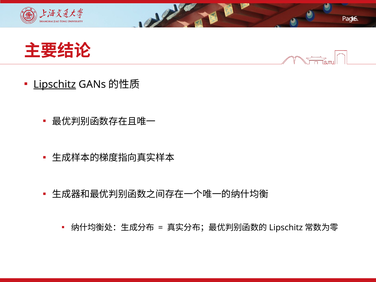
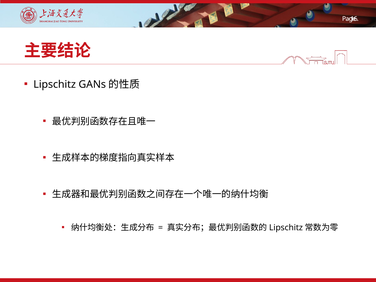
Lipschitz underline: present -> none (55, 84)
